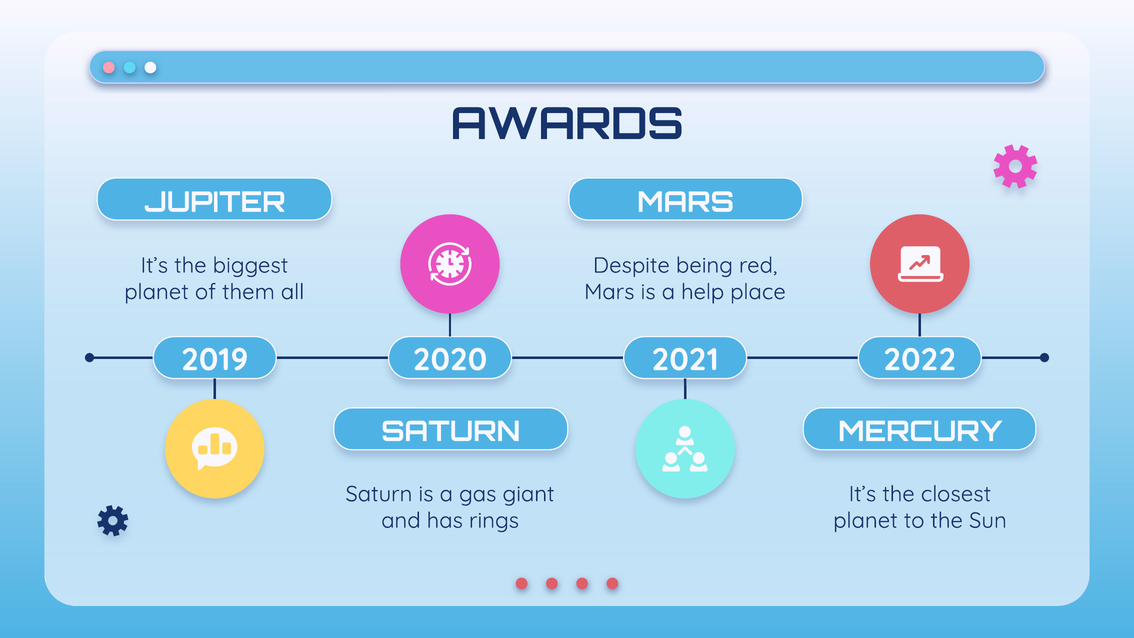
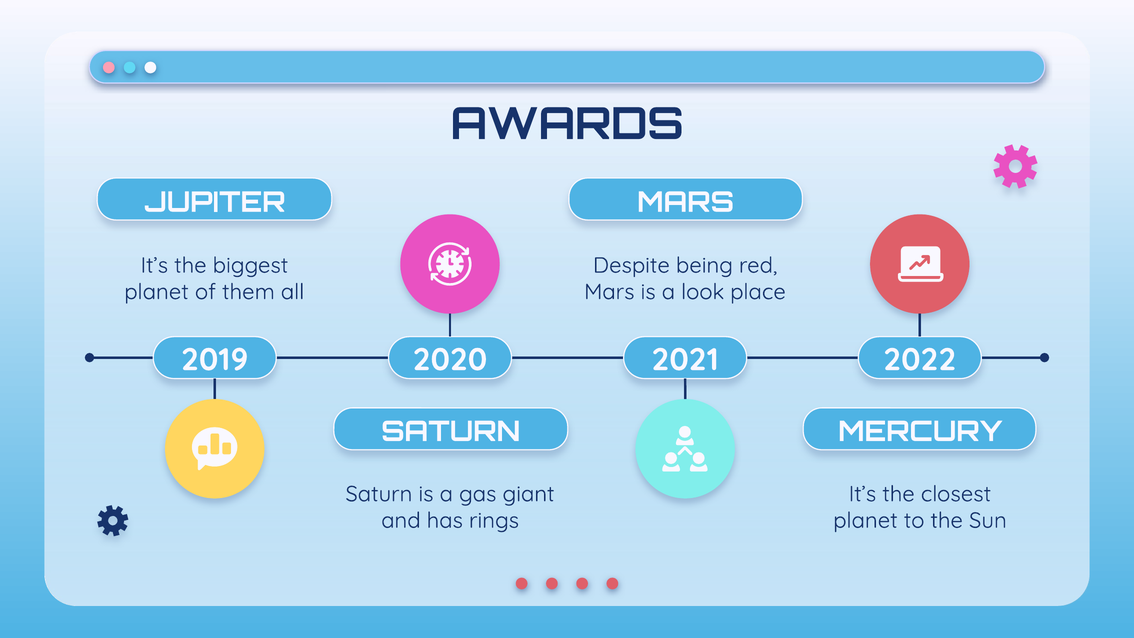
help: help -> look (703, 292)
